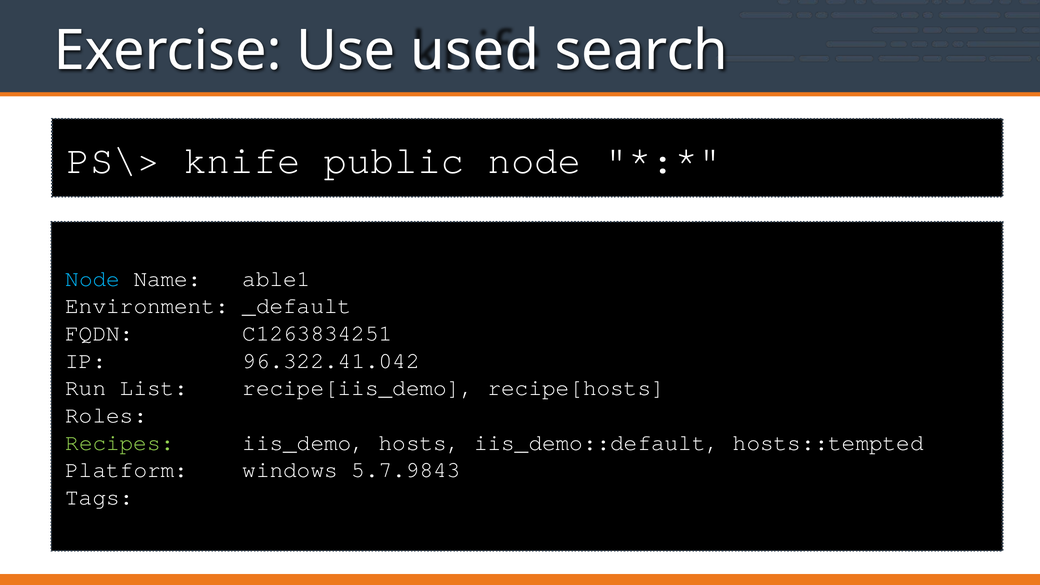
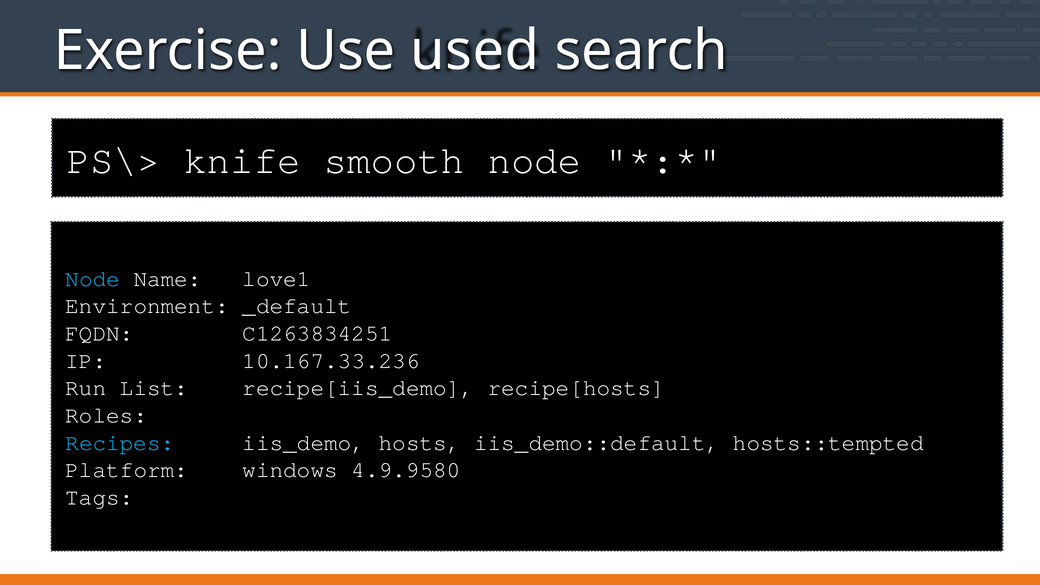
public: public -> smooth (394, 160)
able1: able1 -> love1 (277, 279)
96.322.41.042: 96.322.41.042 -> 10.167.33.236 (331, 361)
Recipes colour: light green -> light blue (120, 443)
5.7.9843: 5.7.9843 -> 4.9.9580 (406, 470)
